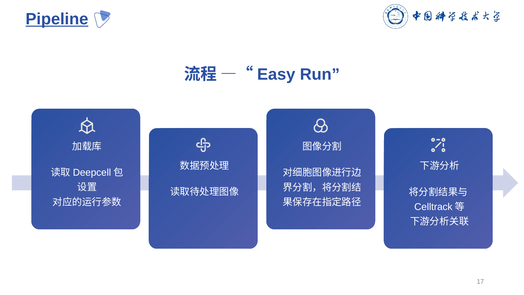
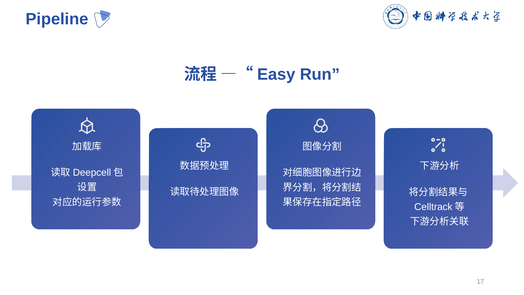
Pipeline underline: present -> none (57, 19)
